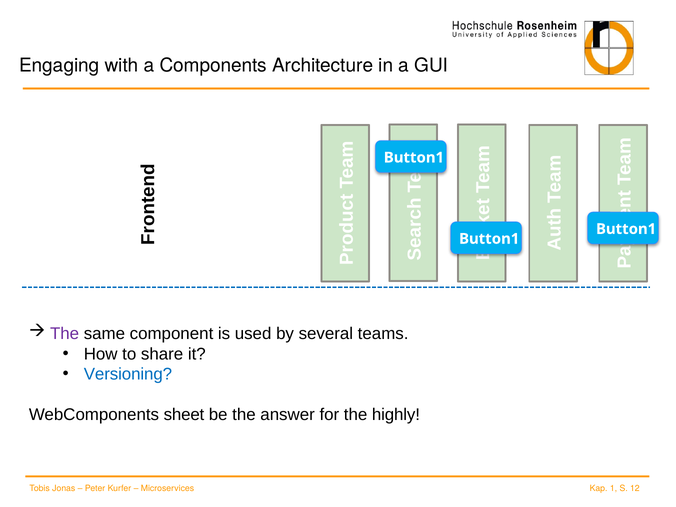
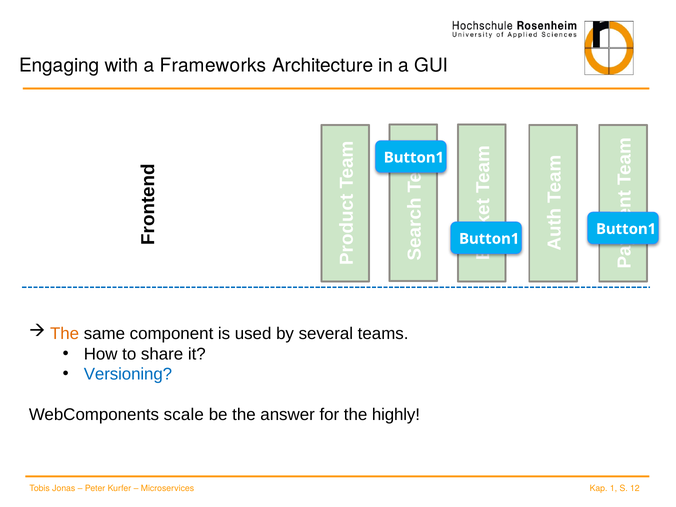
Components: Components -> Frameworks (213, 65)
The colour: purple -> orange (65, 334)
sheet: sheet -> scale (184, 415)
